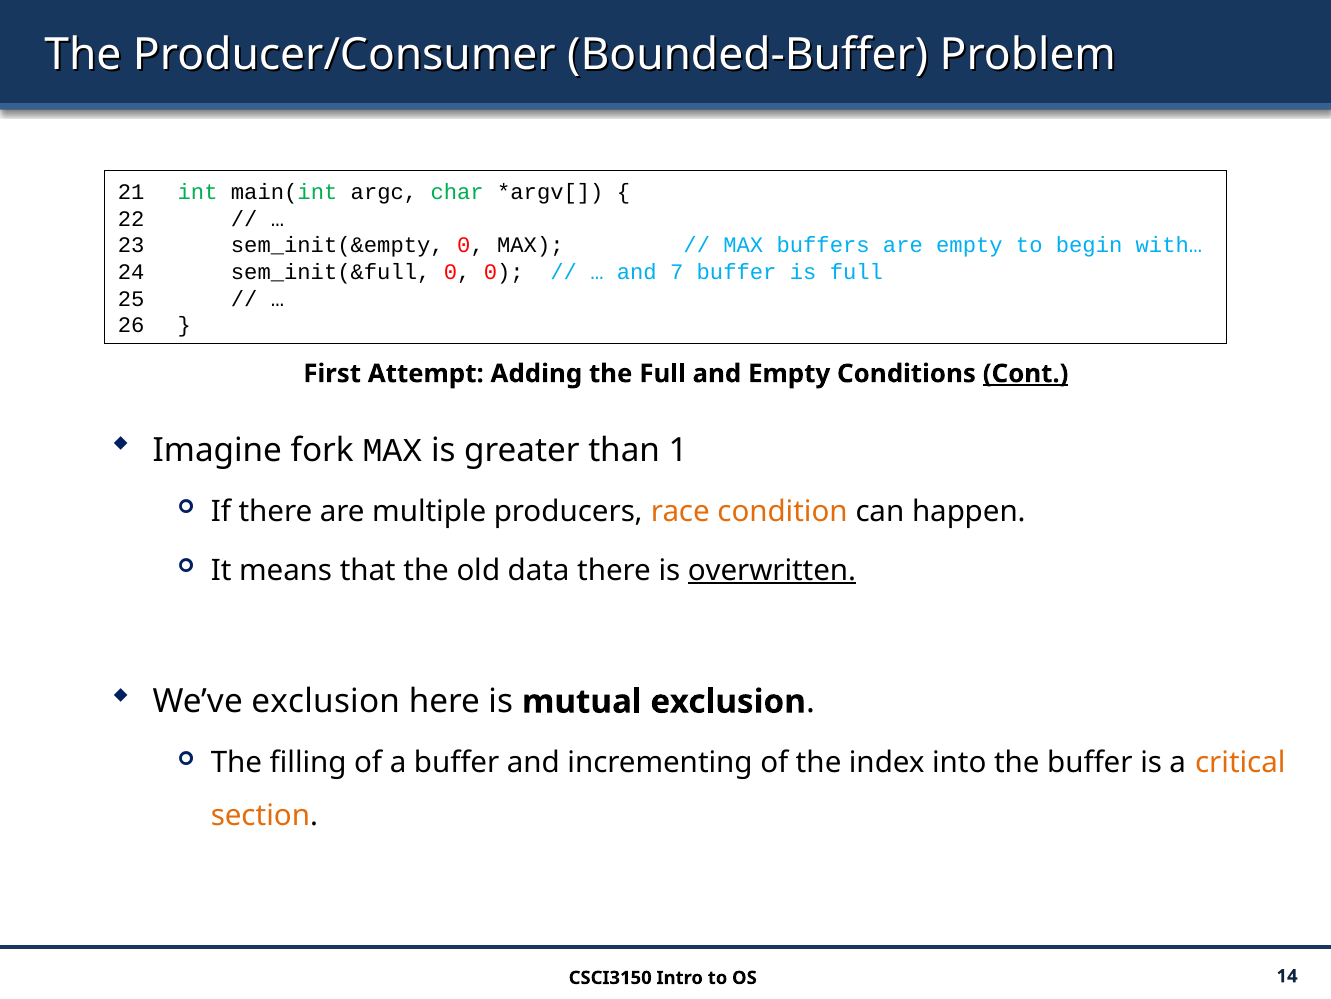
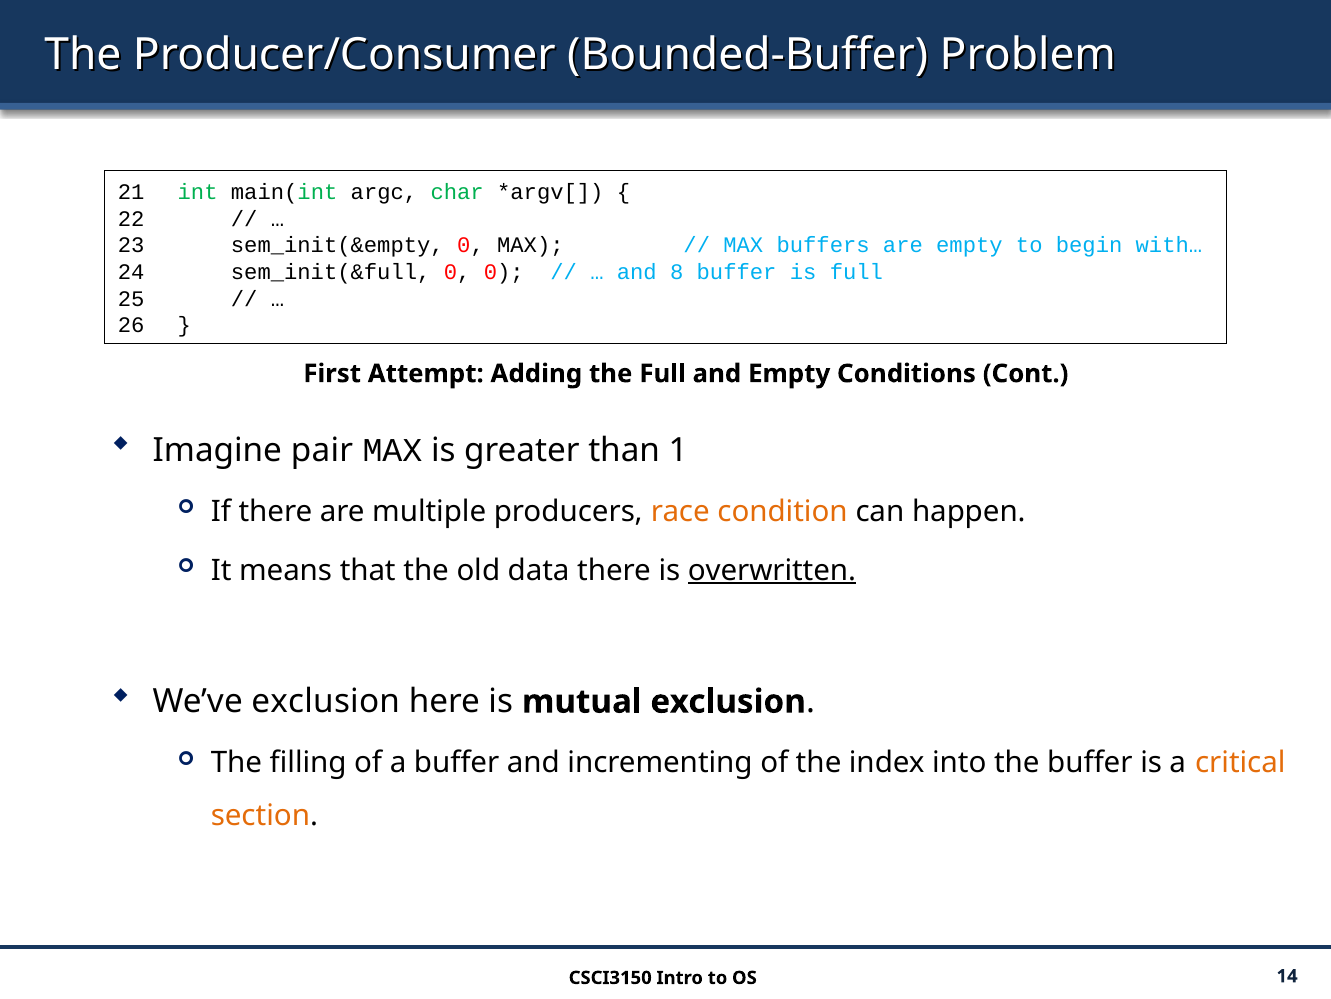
7: 7 -> 8 (677, 272)
Cont underline: present -> none (1026, 373)
fork: fork -> pair (322, 450)
